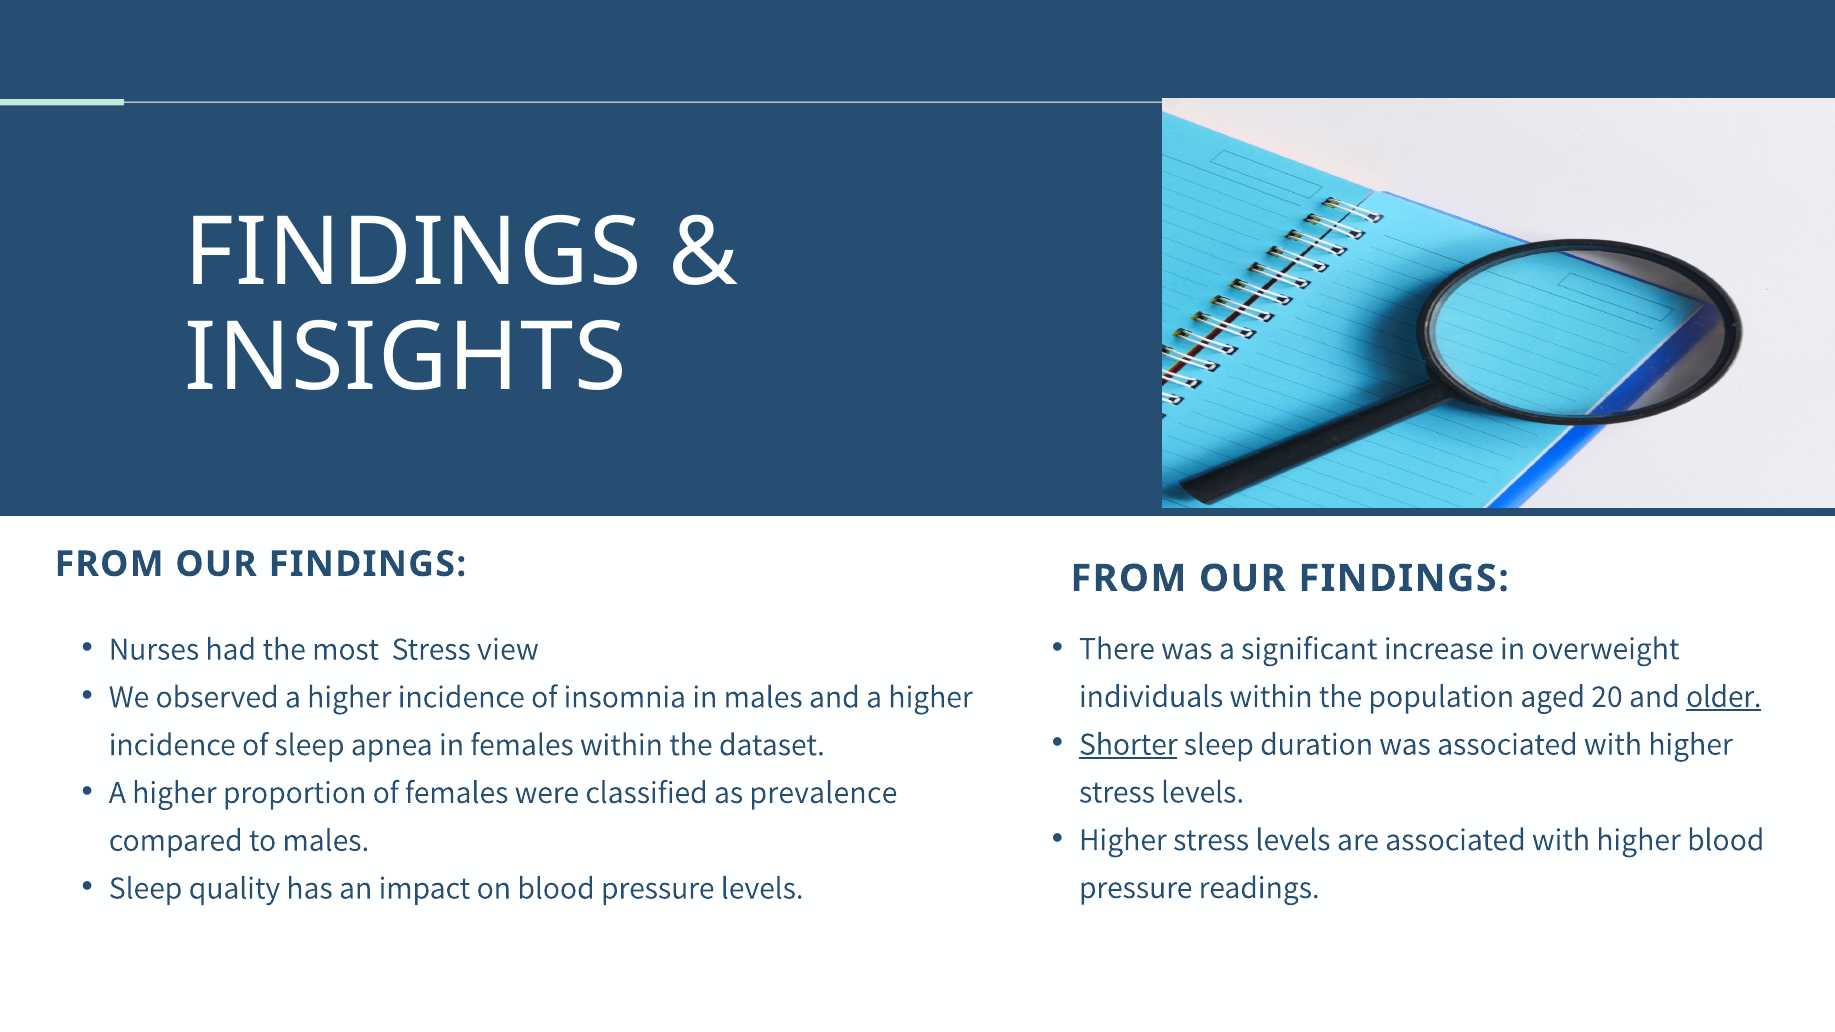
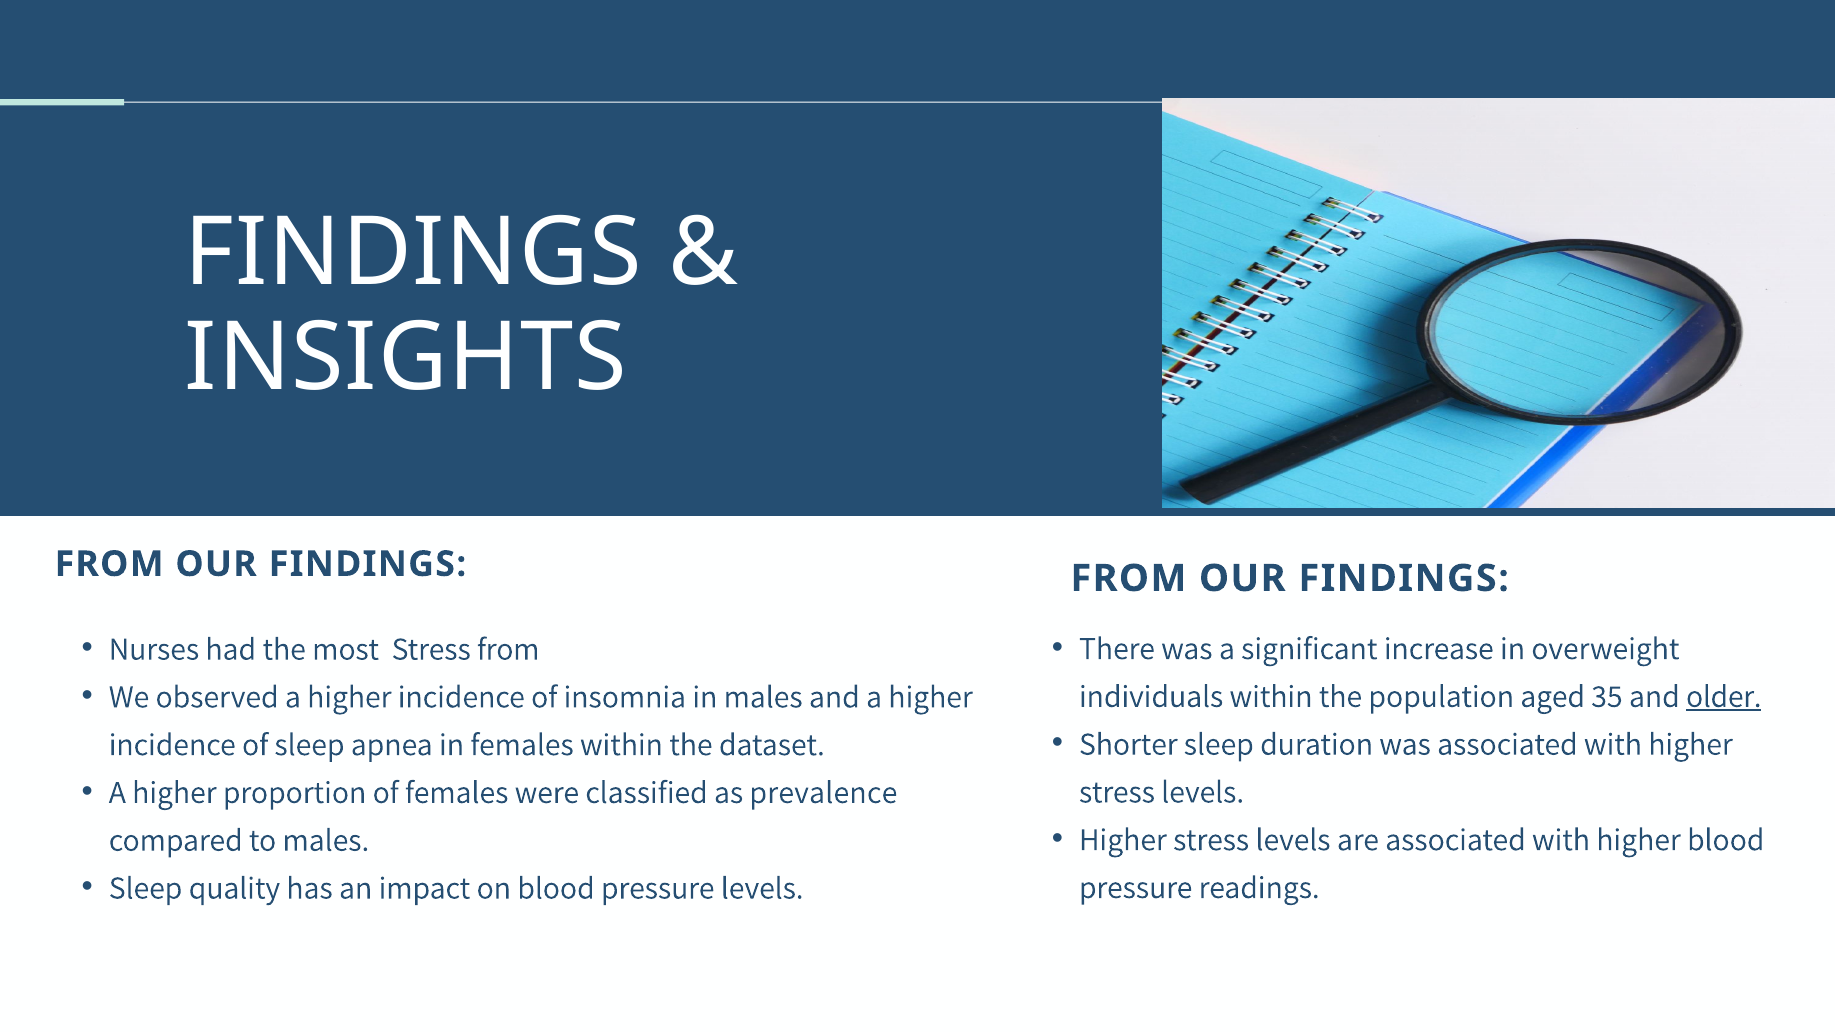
Stress view: view -> from (508, 649)
20: 20 -> 35 (1607, 697)
Shorter underline: present -> none (1128, 744)
